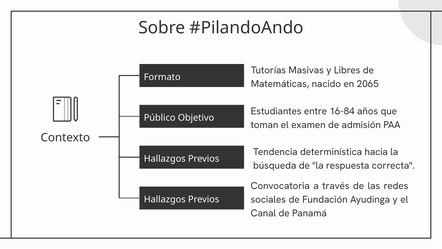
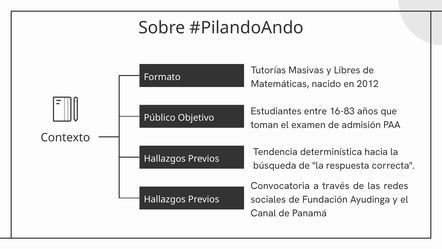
2065: 2065 -> 2012 (368, 84)
16-84: 16-84 -> 16-83 (342, 111)
